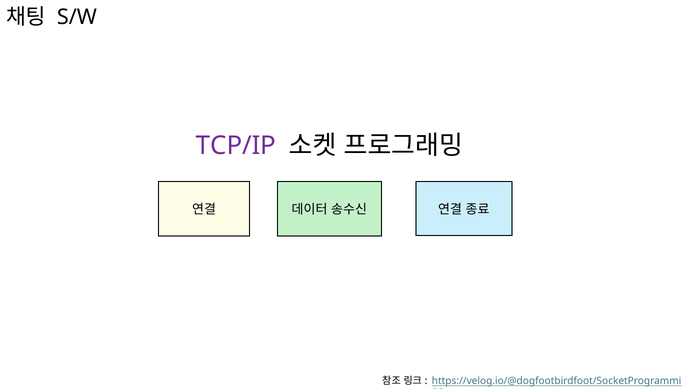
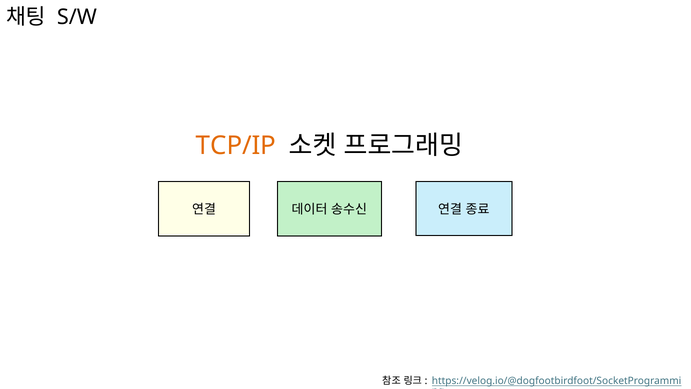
TCP/IP colour: purple -> orange (236, 145)
